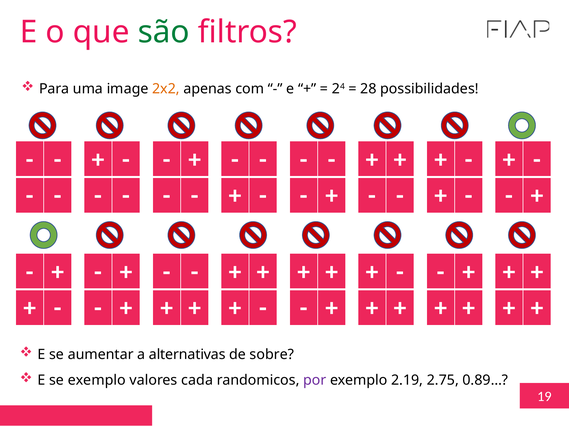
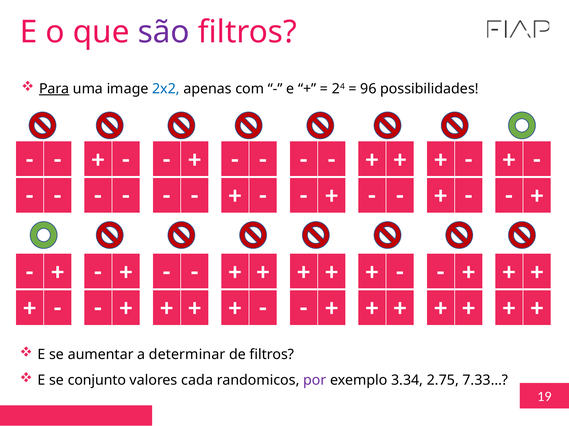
são colour: green -> purple (164, 32)
Para underline: none -> present (54, 89)
2x2 colour: orange -> blue (166, 89)
28: 28 -> 96 (368, 89)
alternativas: alternativas -> determinar (187, 355)
de sobre: sobre -> filtros (272, 355)
se exemplo: exemplo -> conjunto (97, 381)
2.19: 2.19 -> 3.34 (407, 381)
0.89…: 0.89… -> 7.33… (485, 381)
